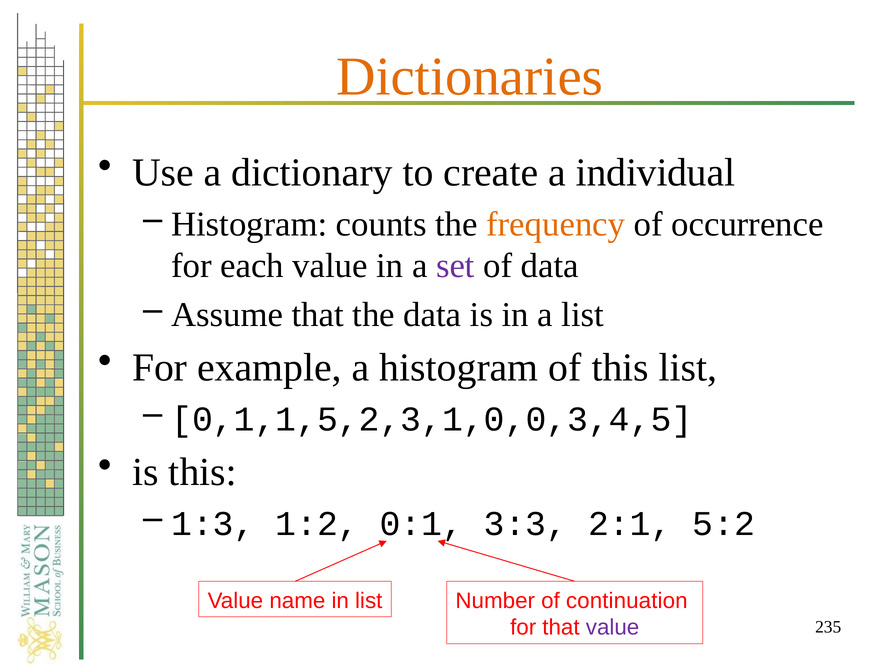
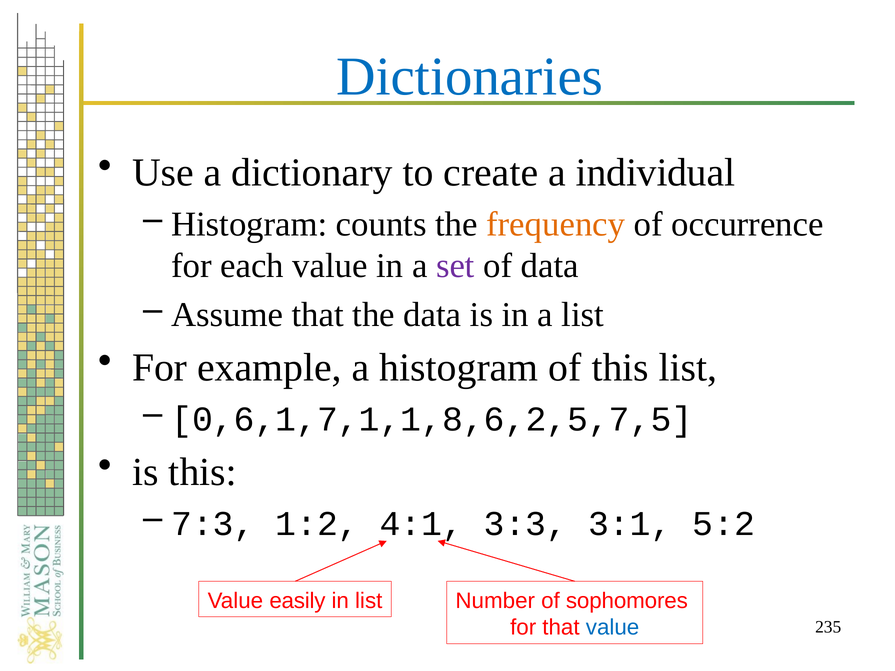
Dictionaries colour: orange -> blue (470, 77)
0,1,1,5,2,3,1,0,0,3,4,5: 0,1,1,5,2,3,1,0,0,3,4,5 -> 0,6,1,7,1,1,8,6,2,5,7,5 (432, 419)
1:3: 1:3 -> 7:3 (213, 524)
0:1: 0:1 -> 4:1 (421, 524)
2:1: 2:1 -> 3:1 (630, 524)
name: name -> easily (297, 601)
continuation: continuation -> sophomores (627, 601)
value colour: purple -> blue (613, 628)
